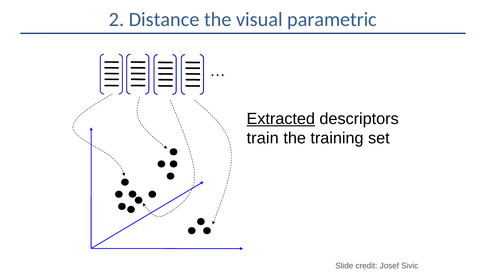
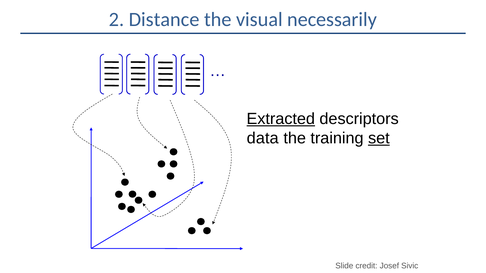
parametric: parametric -> necessarily (332, 20)
train: train -> data (263, 138)
set underline: none -> present (379, 138)
